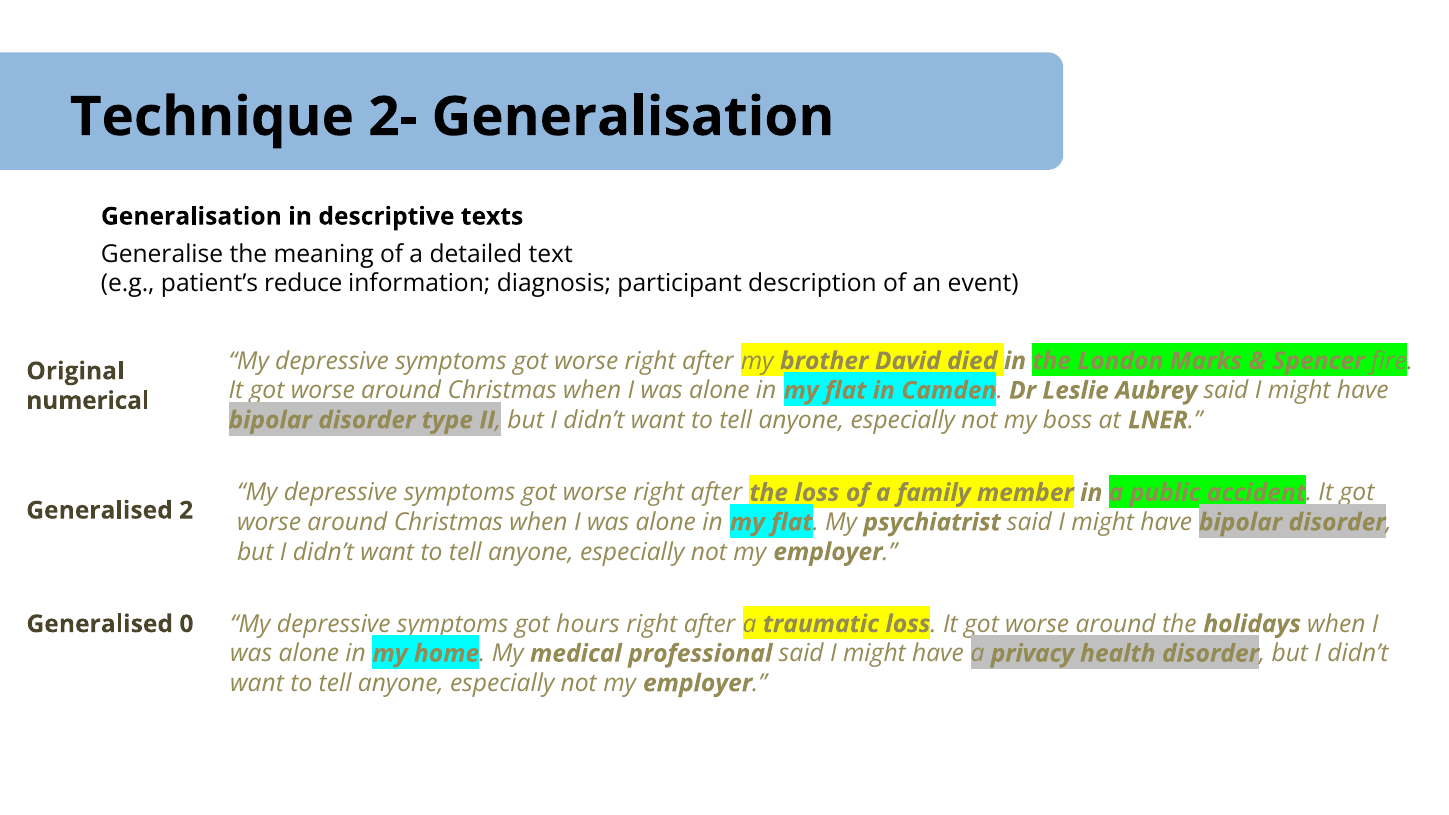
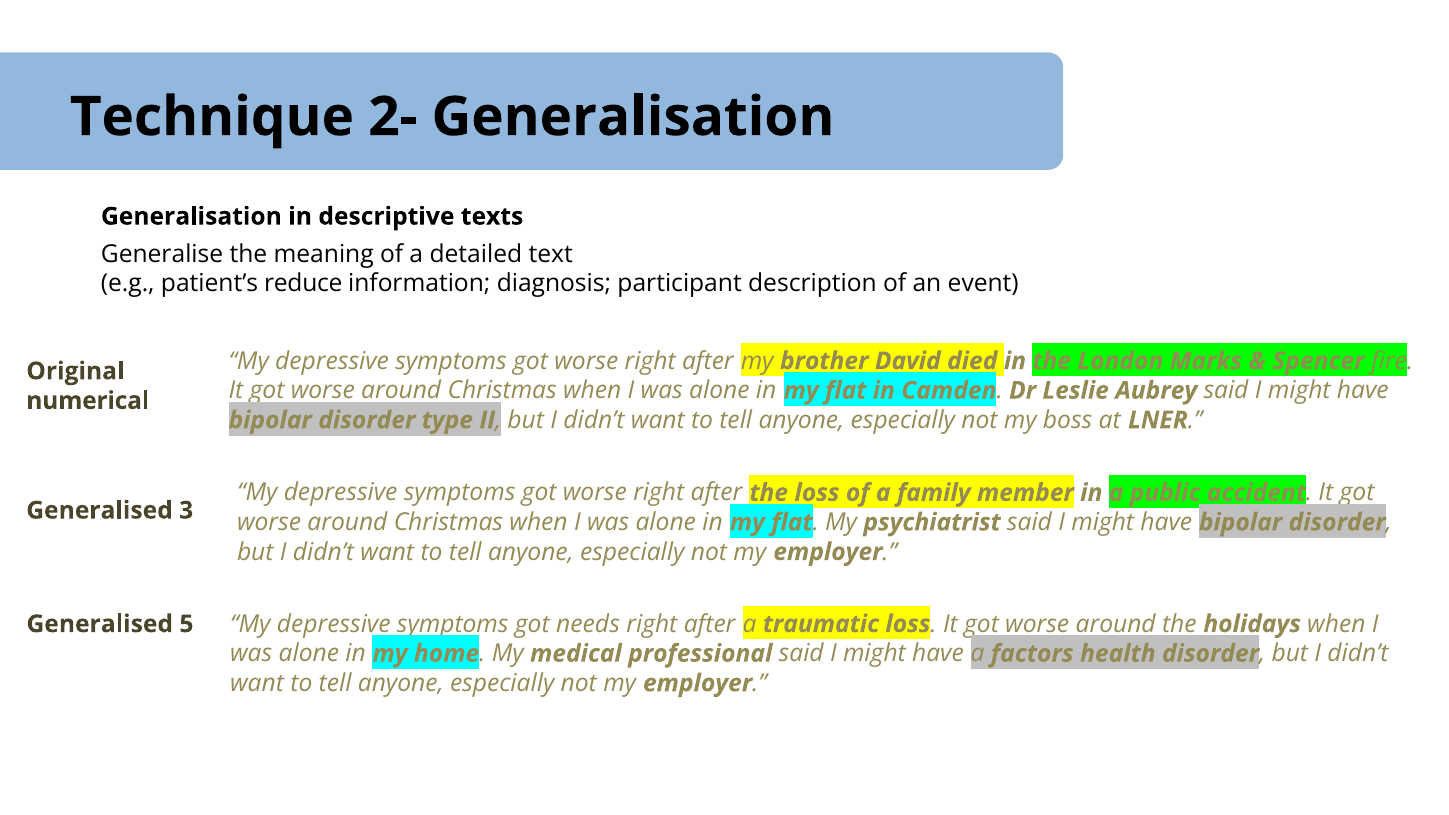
2: 2 -> 3 (186, 510)
0: 0 -> 5 (186, 624)
hours: hours -> needs (588, 624)
privacy: privacy -> factors (1032, 654)
